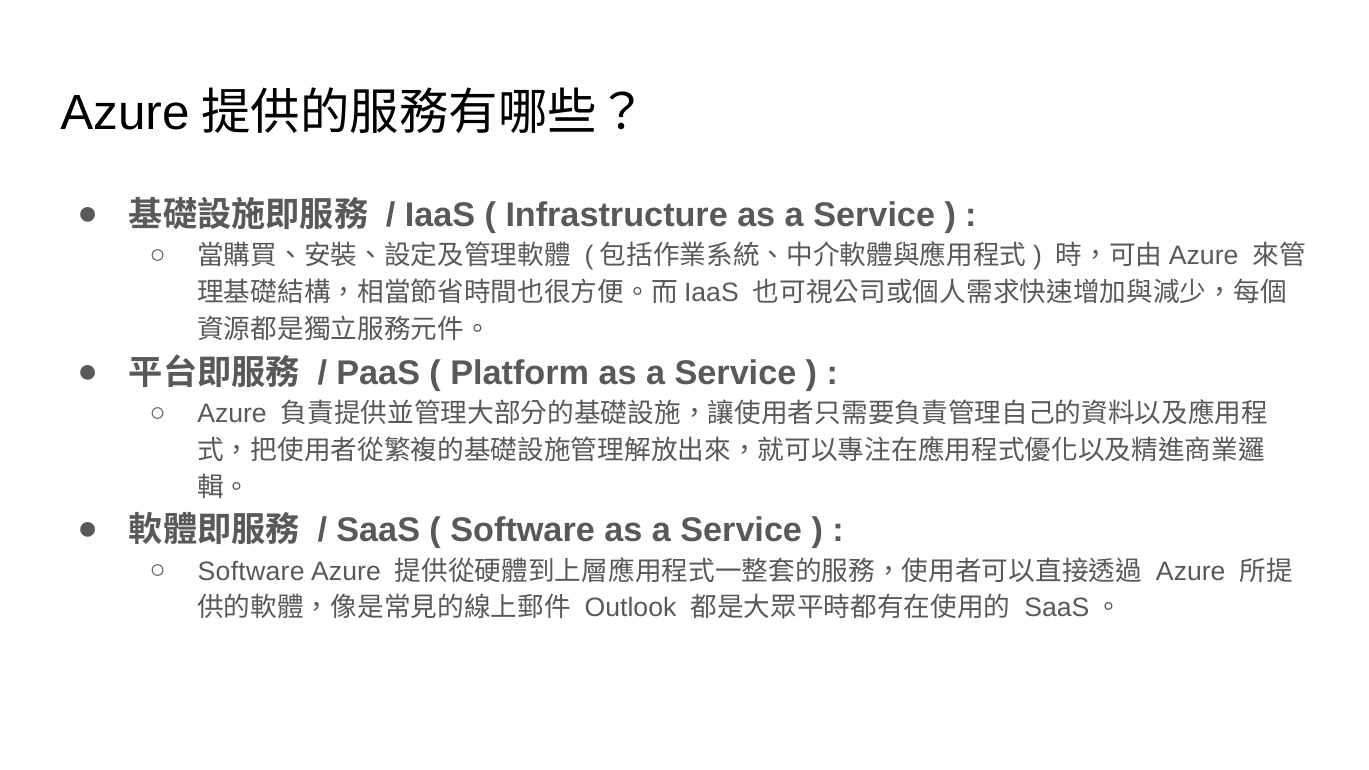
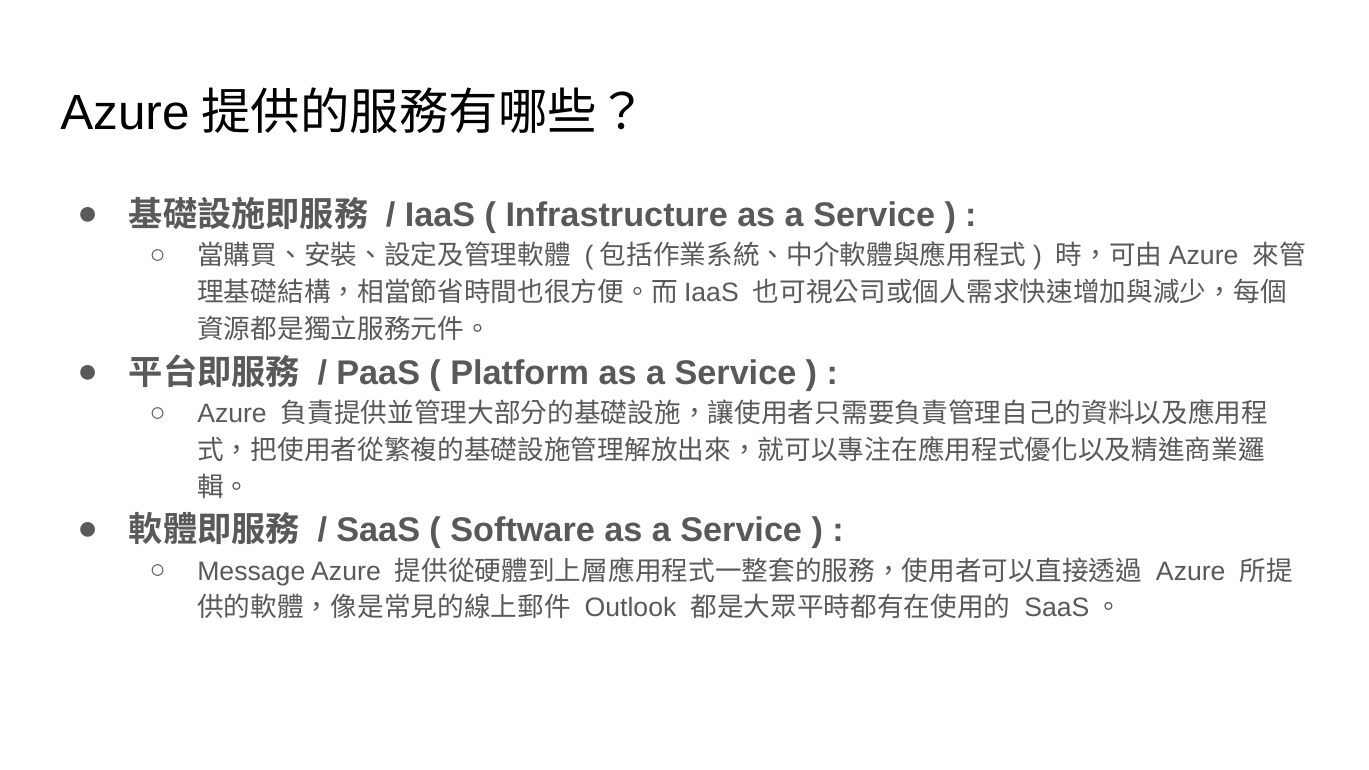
Software: Software -> Message (251, 571)
